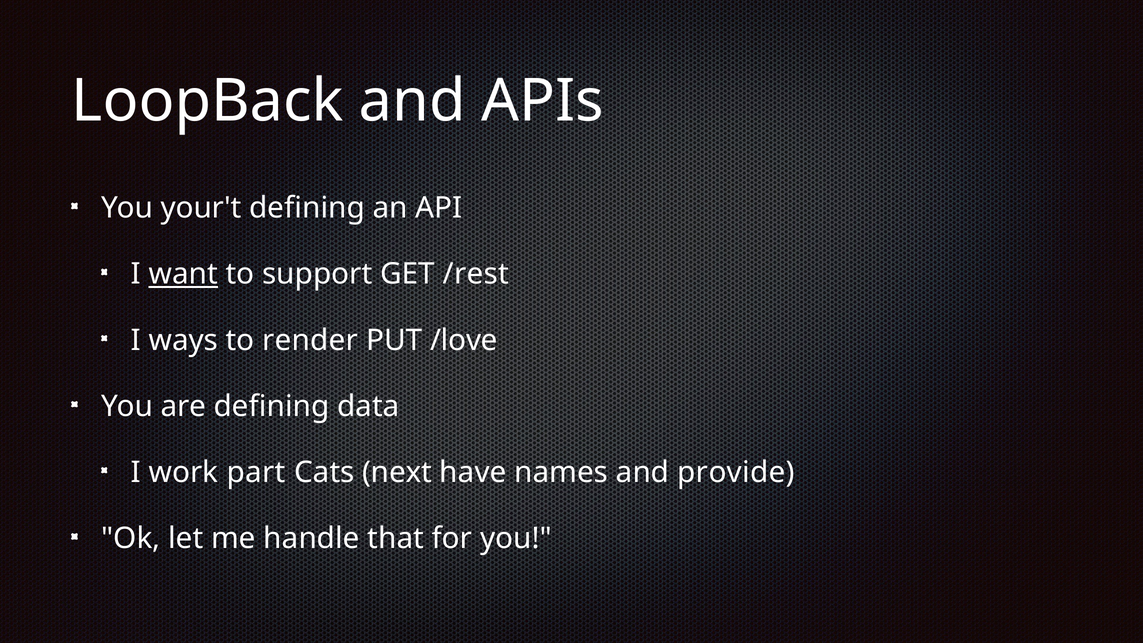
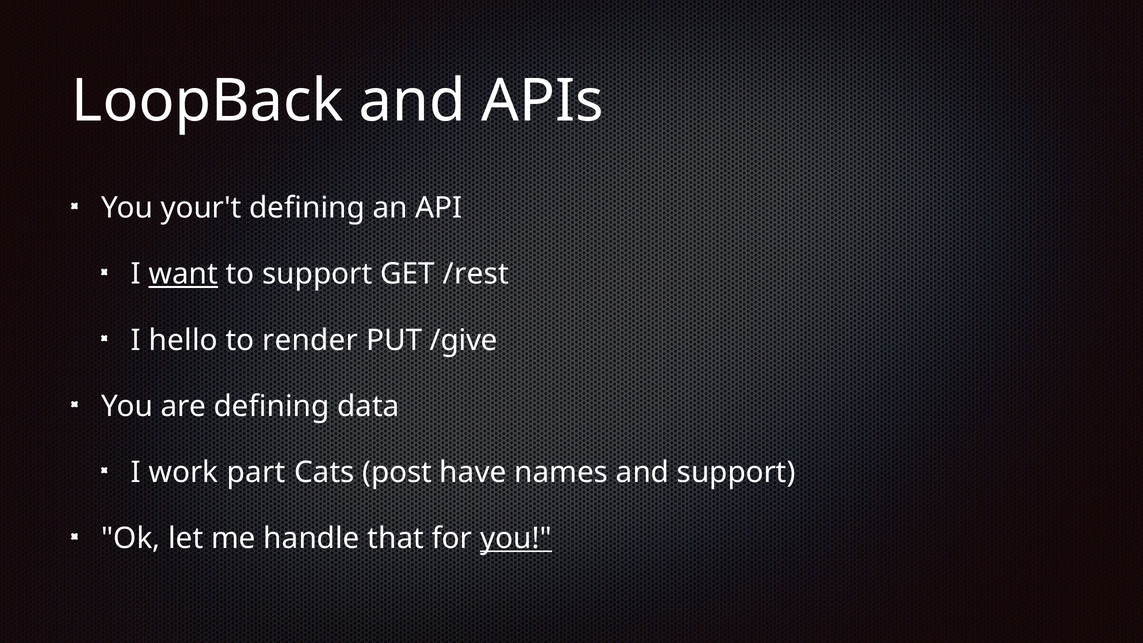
ways: ways -> hello (183, 340)
/love: /love -> /give (464, 340)
next: next -> post (397, 472)
and provide: provide -> support (736, 472)
you underline: none -> present (516, 538)
